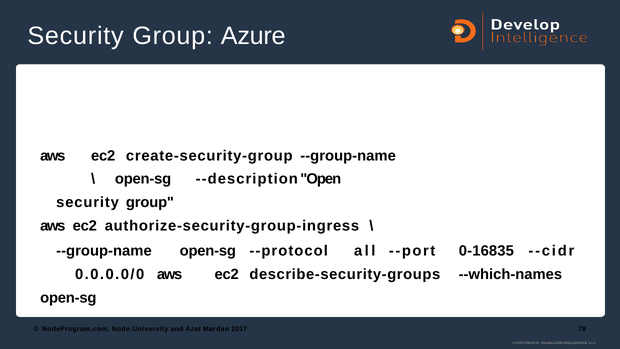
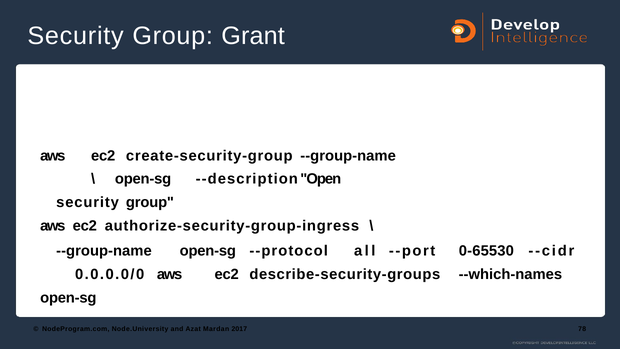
Azure: Azure -> Grant (253, 36)
0-16835: 0-16835 -> 0-65530 (486, 251)
